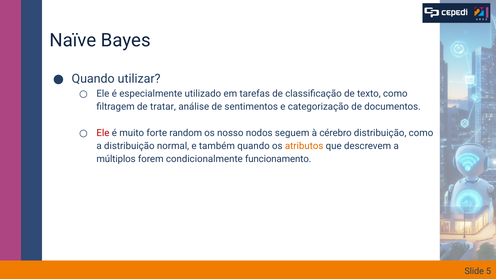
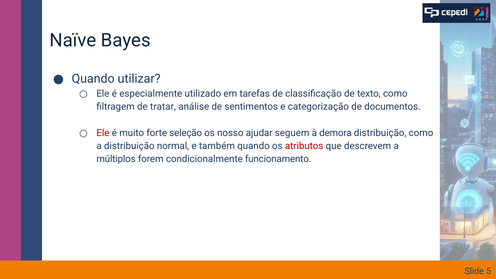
random: random -> seleção (186, 133)
nodos: nodos -> ajudar (259, 133)
cérebro: cérebro -> demora (336, 133)
atributos colour: orange -> red (304, 146)
